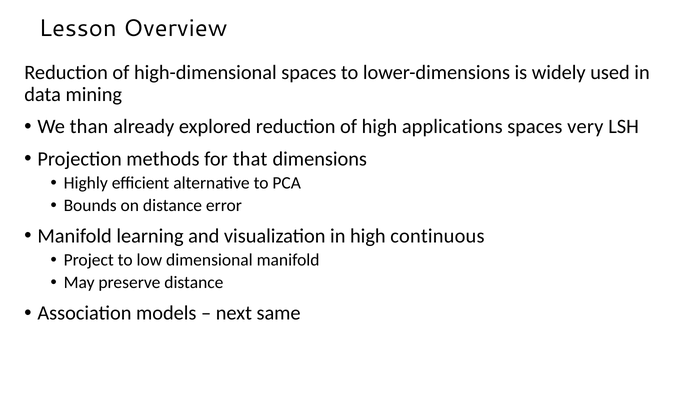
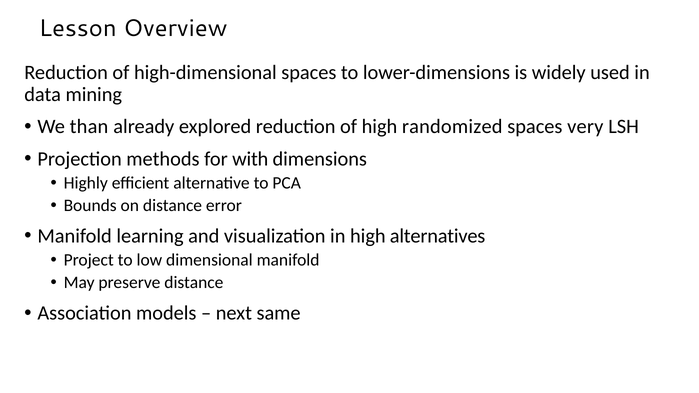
applications: applications -> randomized (452, 127)
that: that -> with (250, 159)
continuous: continuous -> alternatives (438, 236)
